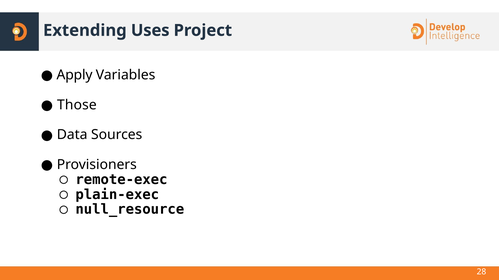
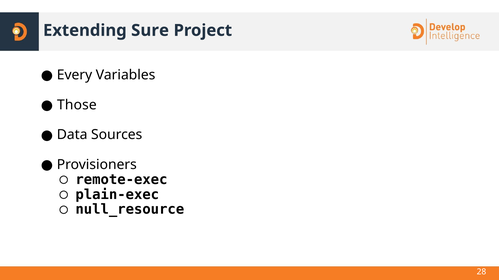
Uses: Uses -> Sure (150, 30)
Apply: Apply -> Every (74, 75)
